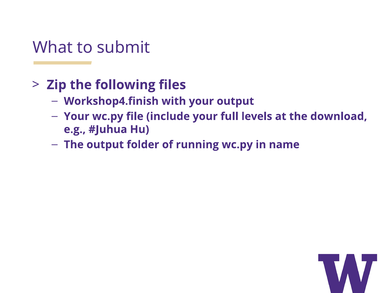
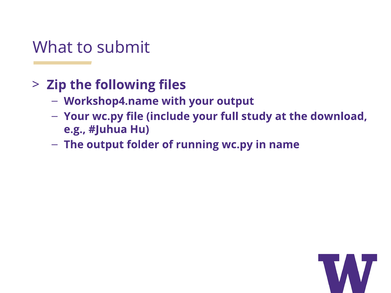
Workshop4.finish: Workshop4.finish -> Workshop4.name (111, 101)
levels: levels -> study (257, 116)
